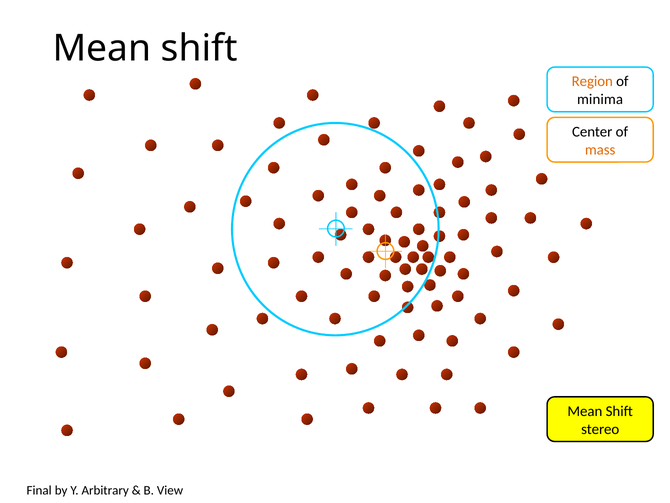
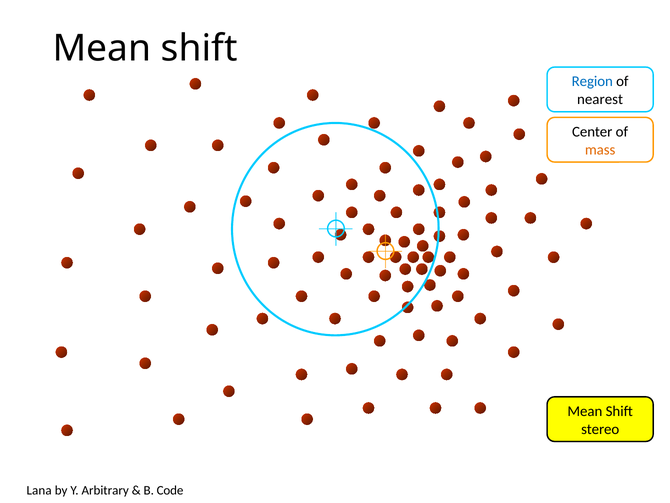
Region colour: orange -> blue (592, 81)
minima: minima -> nearest (600, 99)
Final: Final -> Lana (39, 490)
View: View -> Code (170, 490)
